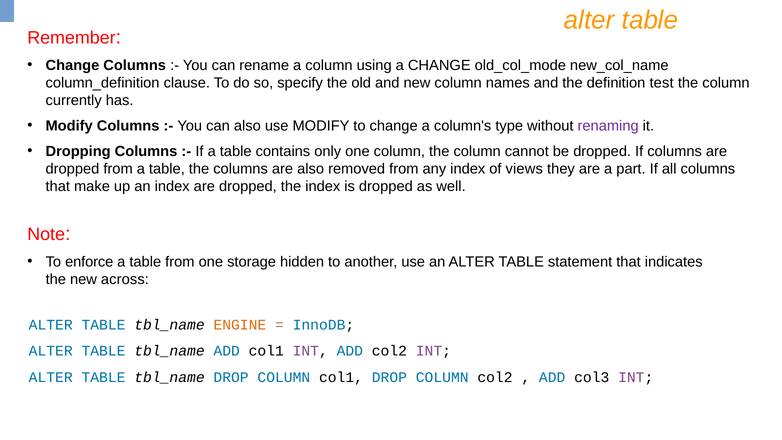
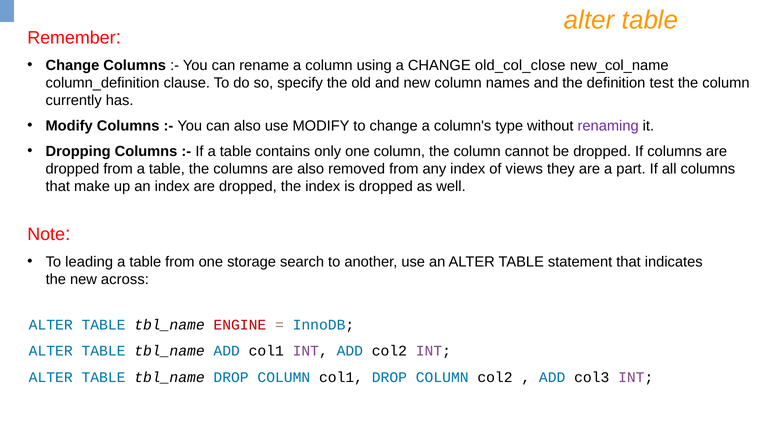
old_col_mode: old_col_mode -> old_col_close (520, 65)
enforce: enforce -> leading (89, 262)
hidden: hidden -> search (302, 262)
ENGINE colour: orange -> red (240, 325)
